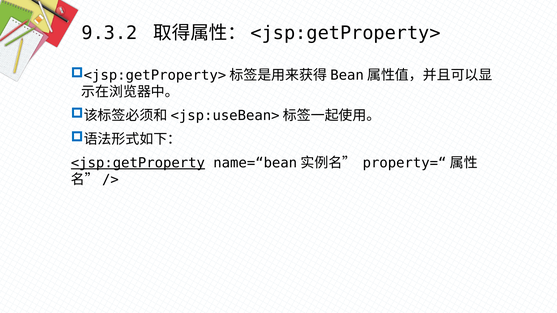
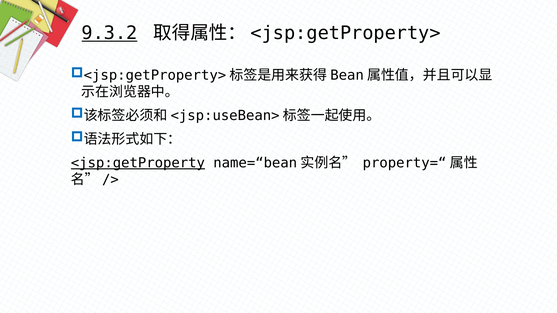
9.3.2 underline: none -> present (110, 33)
